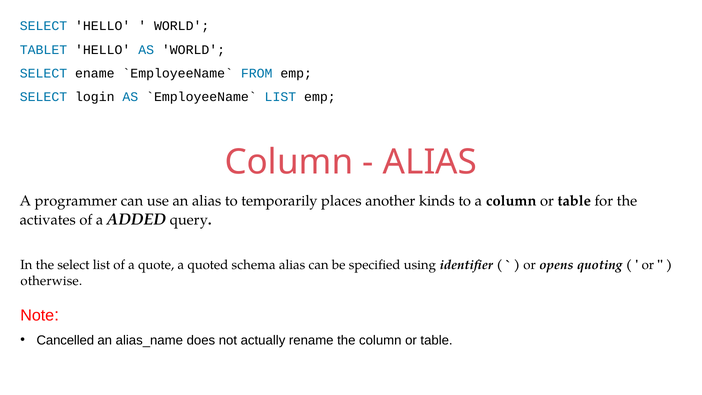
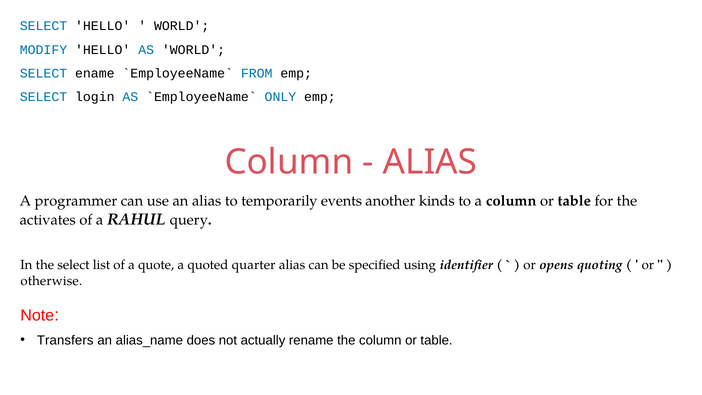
TABLET: TABLET -> MODIFY (43, 50)
LIST: LIST -> ONLY (280, 97)
places: places -> events (341, 201)
ADDED: ADDED -> RAHUL (136, 220)
schema: schema -> quarter (254, 265)
Cancelled: Cancelled -> Transfers (65, 340)
